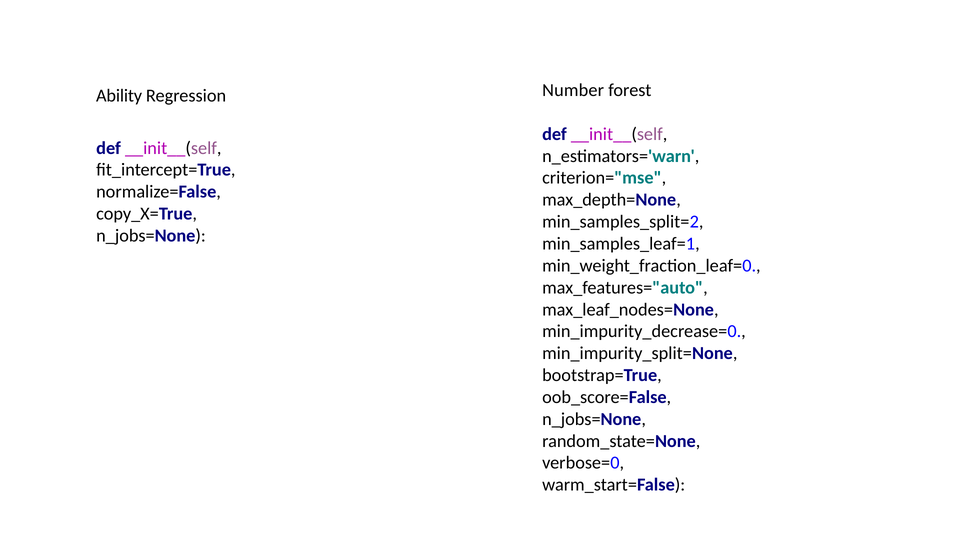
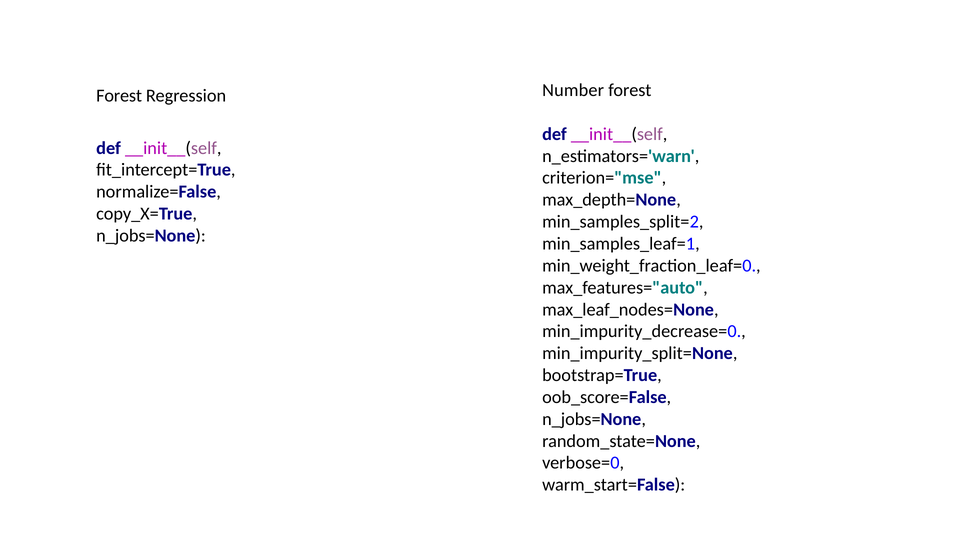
Ability: Ability -> Forest (119, 96)
